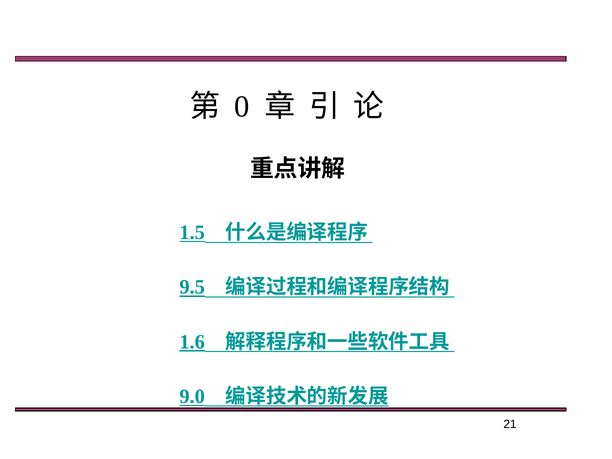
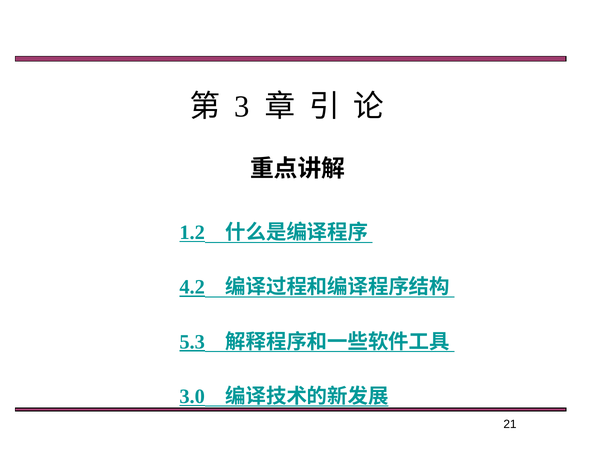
0: 0 -> 3 (242, 107)
1.5: 1.5 -> 1.2 (192, 233)
9.5: 9.5 -> 4.2 (192, 287)
1.6: 1.6 -> 5.3 (192, 342)
9.0: 9.0 -> 3.0 (192, 396)
